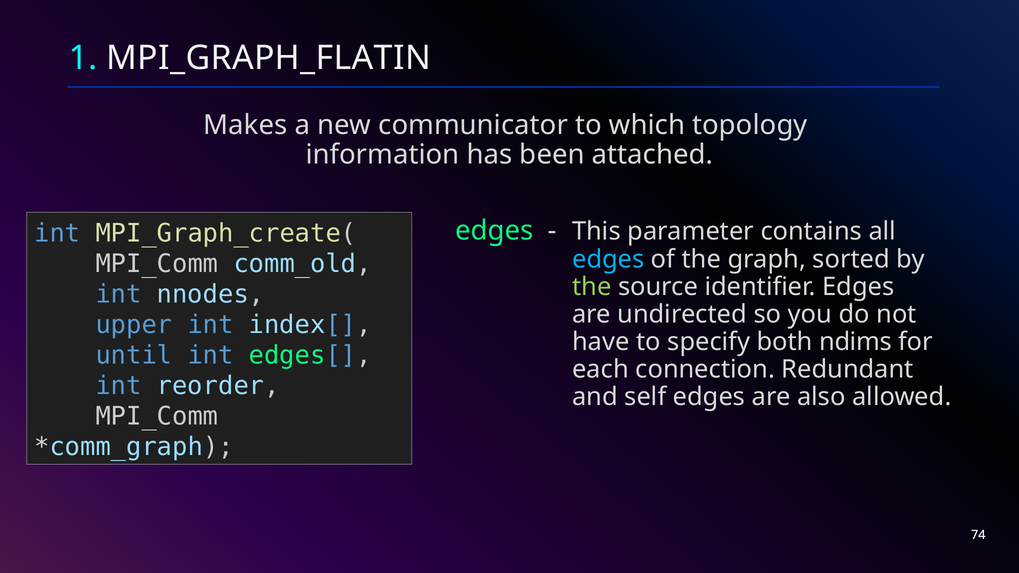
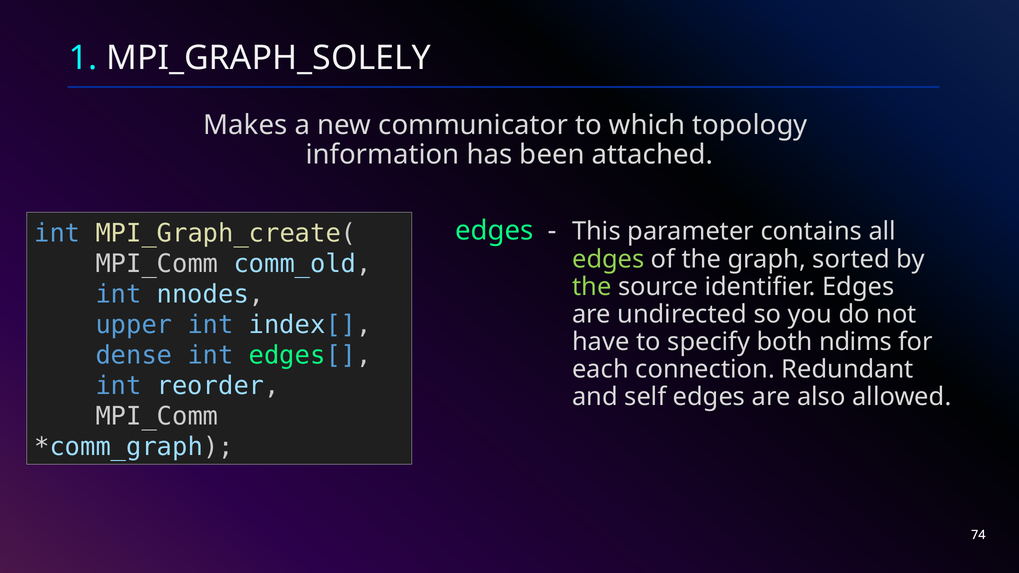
MPI_GRAPH_FLATIN: MPI_GRAPH_FLATIN -> MPI_GRAPH_SOLELY (269, 58)
edges colour: light blue -> light green (608, 260)
until: until -> dense (134, 356)
